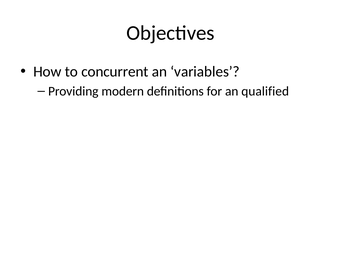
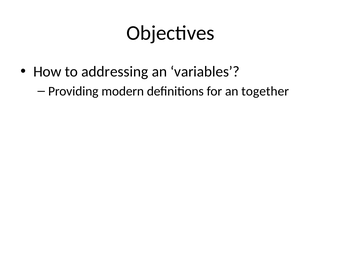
concurrent: concurrent -> addressing (115, 72)
qualified: qualified -> together (265, 91)
